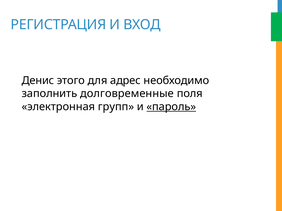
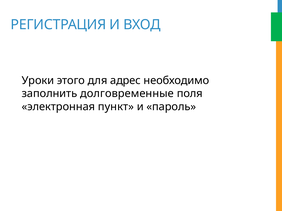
Денис: Денис -> Уроки (38, 81)
групп: групп -> пункт (116, 107)
пароль underline: present -> none (171, 107)
